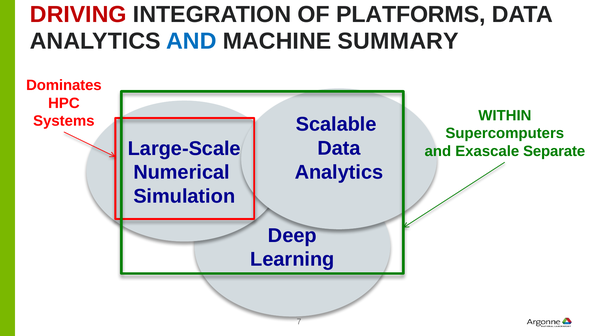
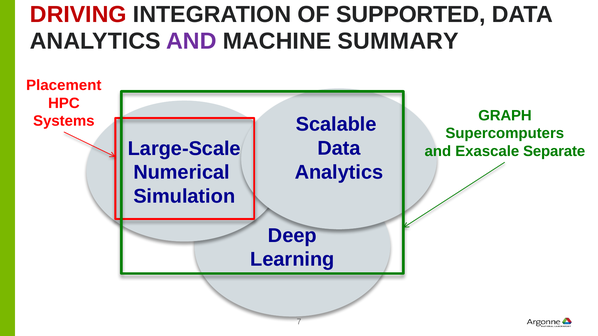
PLATFORMS: PLATFORMS -> SUPPORTED (411, 15)
AND colour: blue -> purple (191, 41)
Dominates: Dominates -> Placement (64, 85)
WITHIN: WITHIN -> GRAPH (505, 116)
